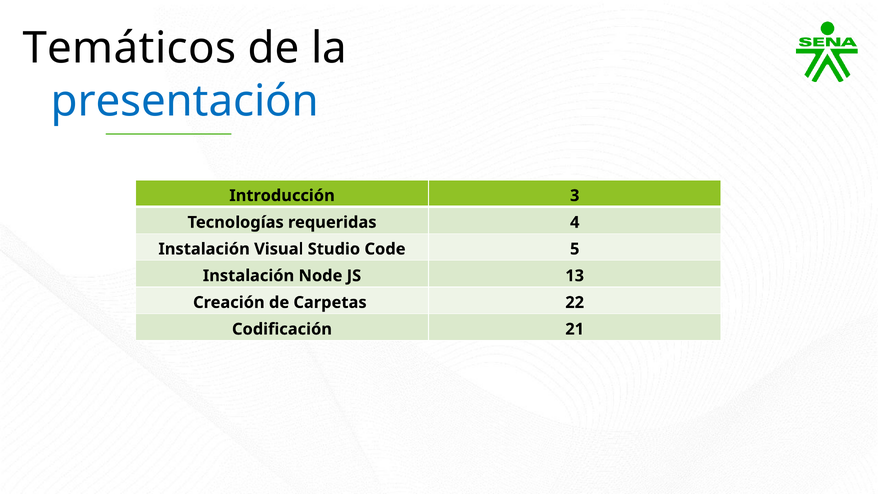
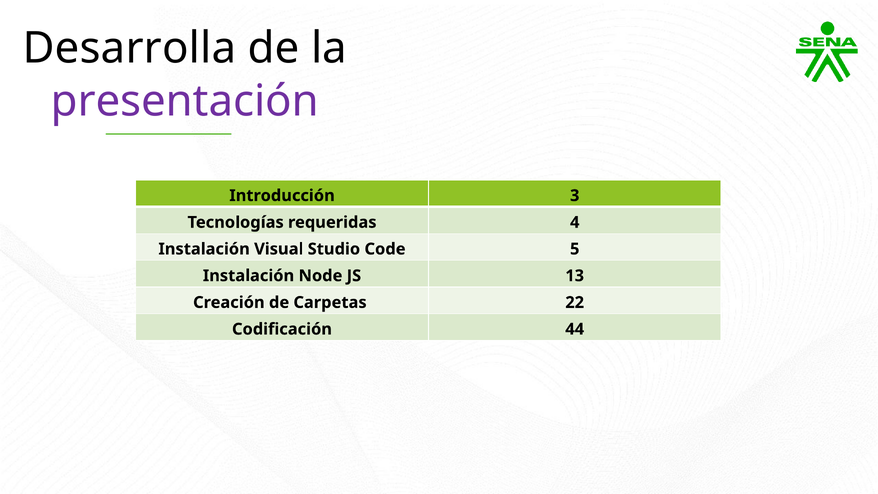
Temáticos: Temáticos -> Desarrolla (129, 48)
presentación colour: blue -> purple (185, 101)
21: 21 -> 44 (575, 329)
